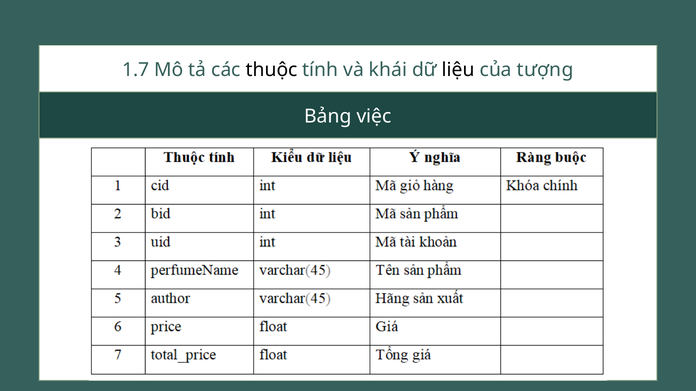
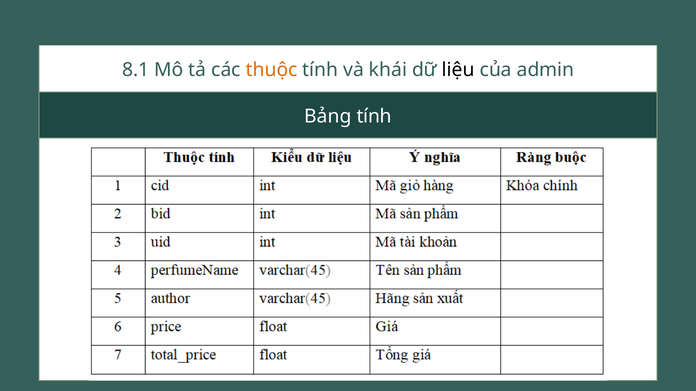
1.7: 1.7 -> 8.1 (136, 70)
thuộc colour: black -> orange (272, 70)
tượng: tượng -> admin (545, 70)
Bảng việc: việc -> tính (374, 117)
